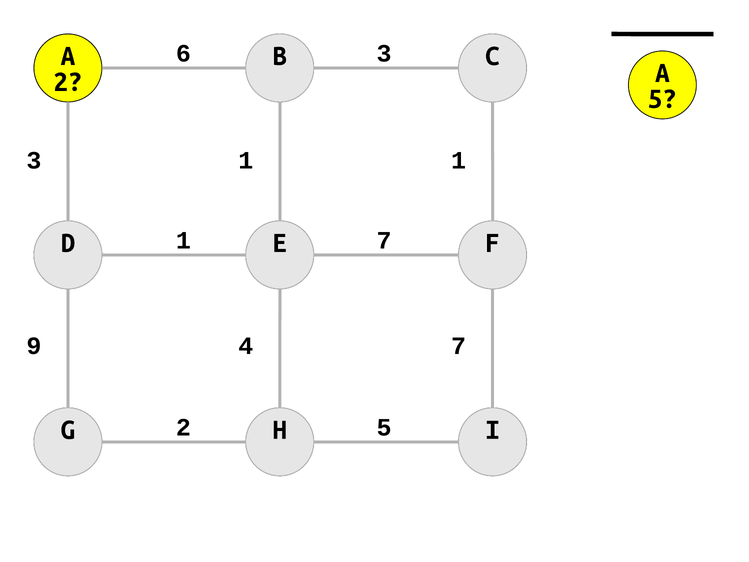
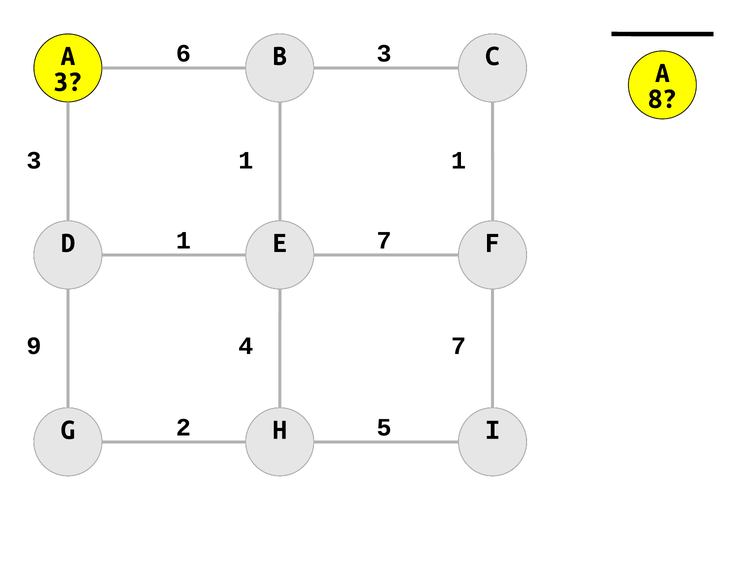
2: 2 -> 3 (68, 82)
5: 5 -> 8 (662, 99)
